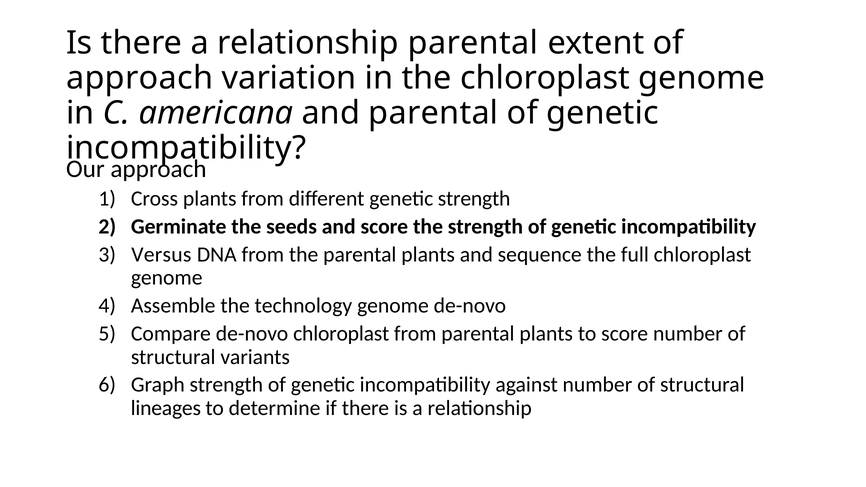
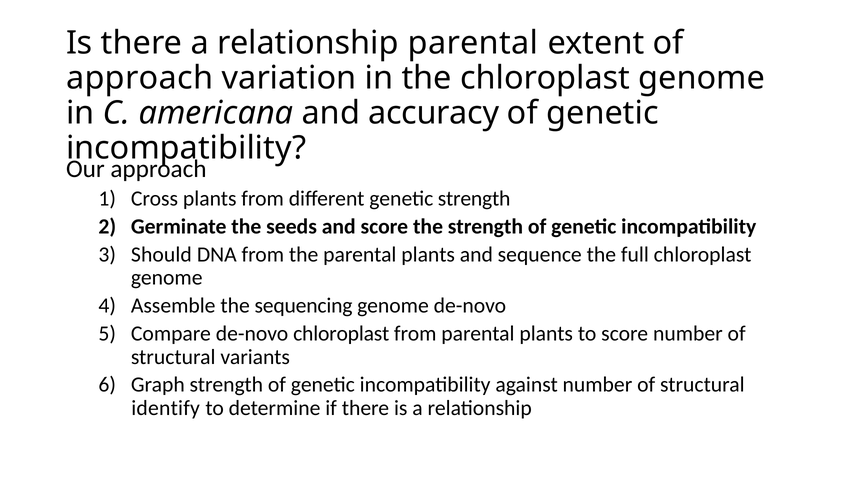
and parental: parental -> accuracy (434, 113)
Versus: Versus -> Should (161, 254)
technology: technology -> sequencing (304, 306)
lineages: lineages -> identify (166, 408)
